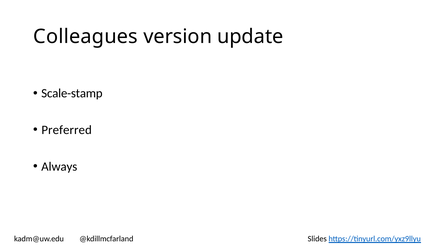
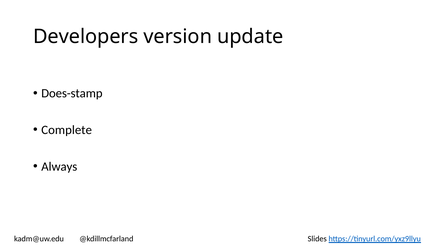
Colleagues: Colleagues -> Developers (86, 37)
Scale-stamp: Scale-stamp -> Does-stamp (72, 93)
Preferred: Preferred -> Complete (67, 130)
